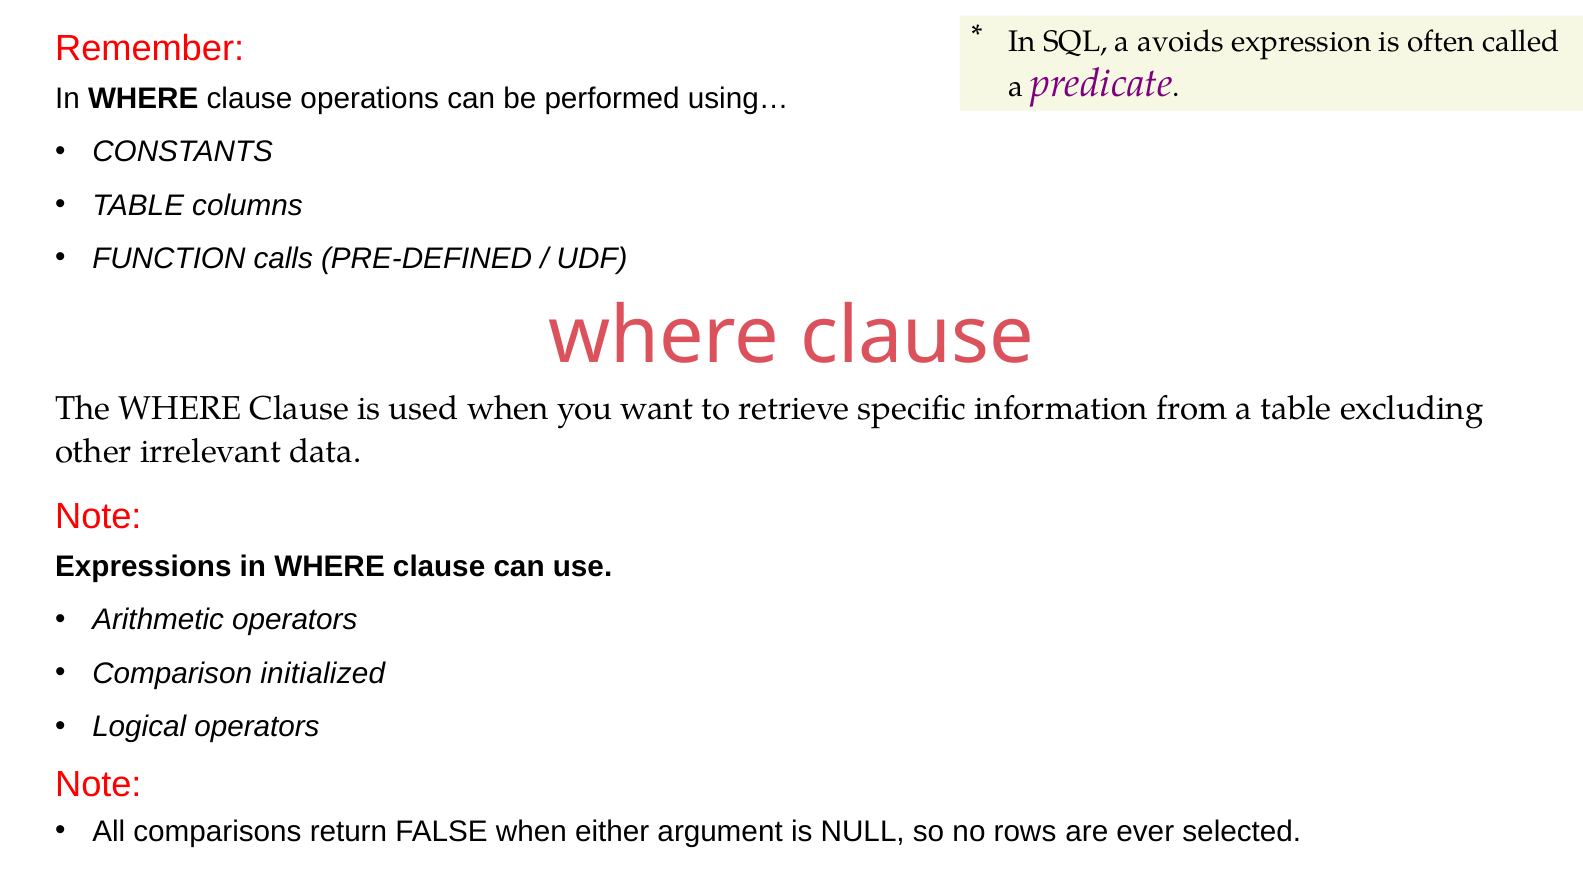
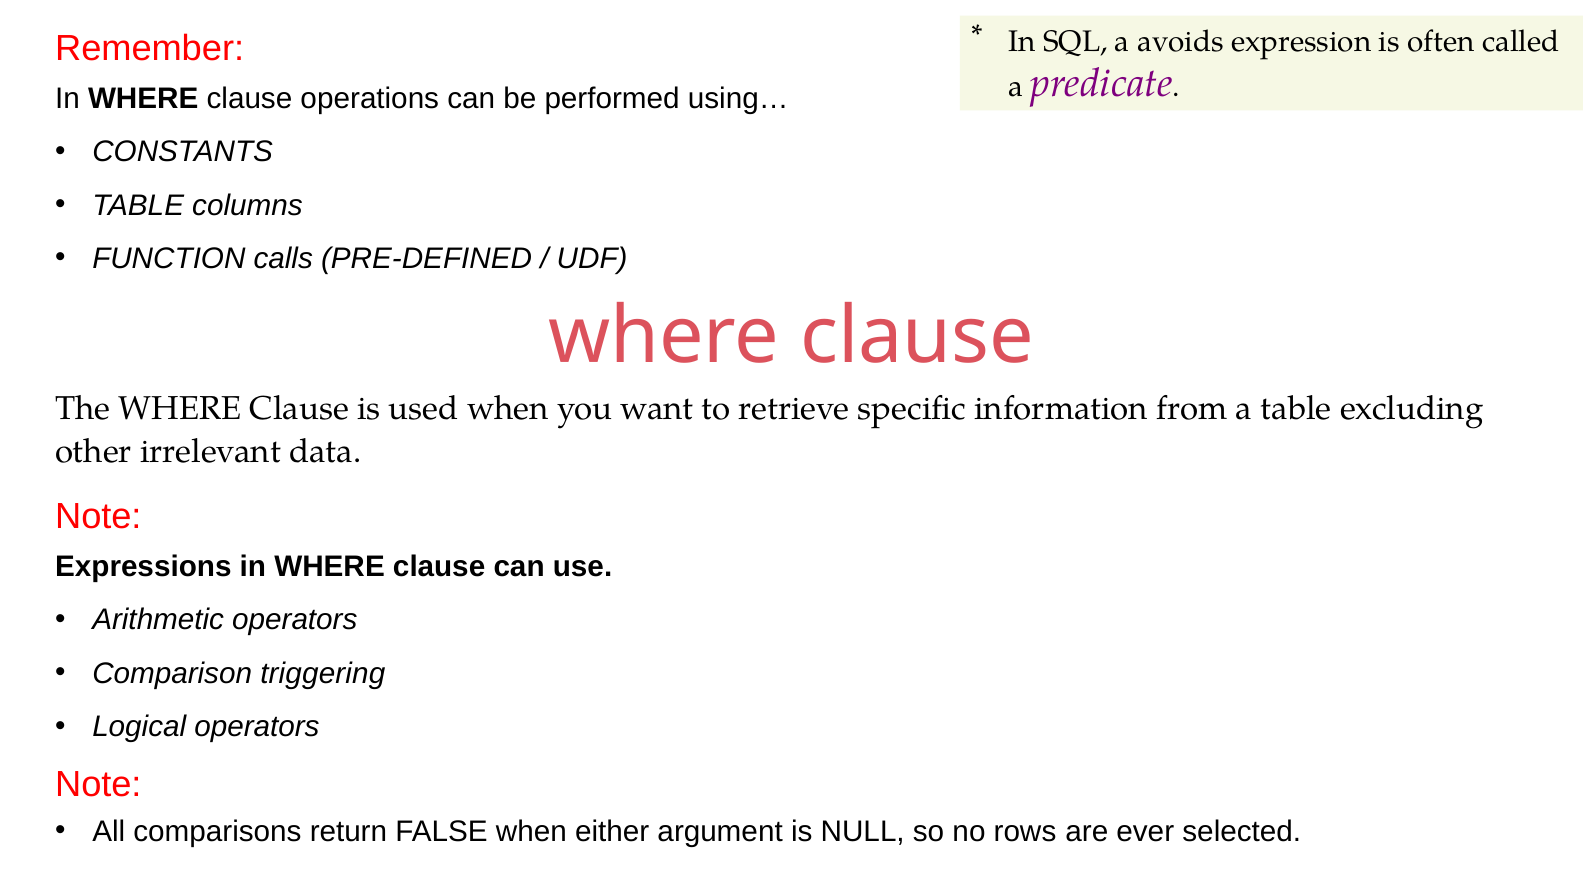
initialized: initialized -> triggering (323, 673)
